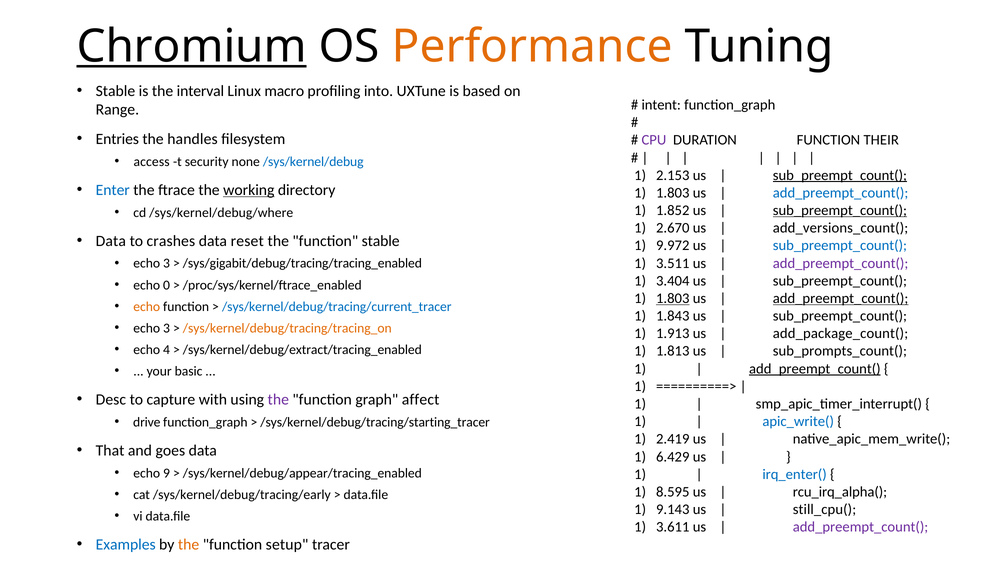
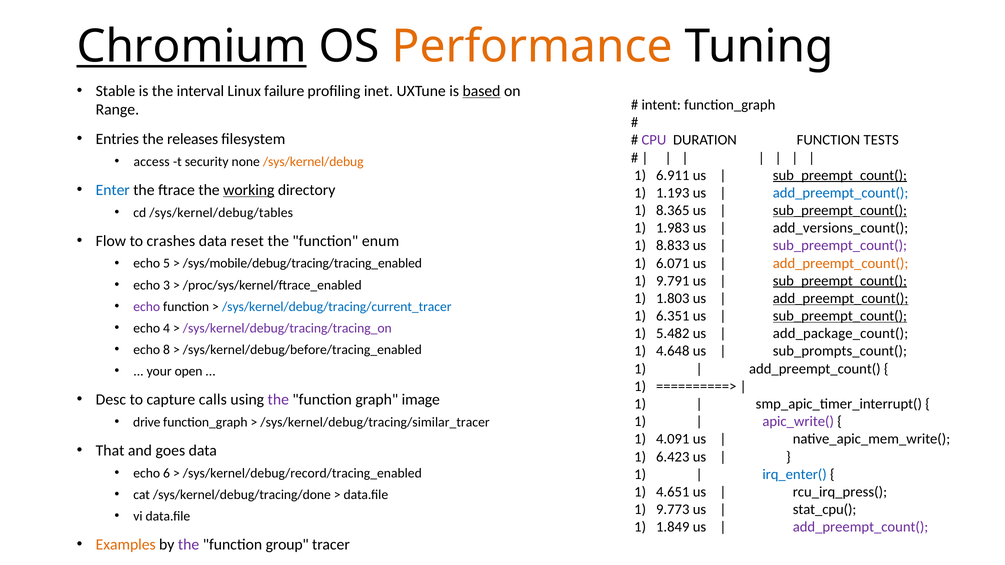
macro: macro -> failure (284, 91)
into: into -> inet (378, 91)
based underline: none -> present (482, 91)
handles: handles -> releases (193, 139)
THEIR: THEIR -> TESTS (881, 140)
/sys/kernel/debug colour: blue -> orange (313, 162)
2.153: 2.153 -> 6.911 (673, 175)
1.803: 1.803 -> 1.193 (673, 193)
1.852: 1.852 -> 8.365 (673, 211)
/sys/kernel/debug/where: /sys/kernel/debug/where -> /sys/kernel/debug/tables (221, 213)
2.670: 2.670 -> 1.983 (673, 228)
Data: Data -> Flow (111, 241)
function stable: stable -> enum (381, 241)
9.972: 9.972 -> 8.833 (673, 246)
sub_preempt_count( colour: blue -> purple (840, 246)
3: 3 -> 5 (167, 264)
/sys/gigabit/debug/tracing/tracing_enabled: /sys/gigabit/debug/tracing/tracing_enabled -> /sys/mobile/debug/tracing/tracing_enabled (302, 264)
3.511: 3.511 -> 6.071 (673, 263)
add_preempt_count( colour: purple -> orange (841, 263)
3.404: 3.404 -> 9.791 (673, 281)
sub_preempt_count( underline: none -> present (840, 281)
0: 0 -> 3 (167, 285)
1.803 underline: present -> none (673, 299)
echo colour: orange -> purple (147, 307)
1.843: 1.843 -> 6.351 (673, 316)
sub_preempt_count( underline: none -> present (840, 316)
3: 3 -> 4 (167, 328)
/sys/kernel/debug/tracing/tracing_on colour: orange -> purple (287, 328)
1.913: 1.913 -> 5.482 (673, 334)
4: 4 -> 8 (167, 350)
/sys/kernel/debug/extract/tracing_enabled: /sys/kernel/debug/extract/tracing_enabled -> /sys/kernel/debug/before/tracing_enabled (302, 350)
1.813: 1.813 -> 4.648 (673, 351)
add_preempt_count( underline: present -> none (815, 369)
basic: basic -> open (189, 372)
with: with -> calls (213, 400)
affect: affect -> image (421, 400)
/sys/kernel/debug/tracing/starting_tracer: /sys/kernel/debug/tracing/starting_tracer -> /sys/kernel/debug/tracing/similar_tracer (375, 422)
apic_write( colour: blue -> purple (798, 422)
2.419: 2.419 -> 4.091 (673, 439)
6.429: 6.429 -> 6.423 (673, 457)
9: 9 -> 6 (167, 473)
/sys/kernel/debug/appear/tracing_enabled: /sys/kernel/debug/appear/tracing_enabled -> /sys/kernel/debug/record/tracing_enabled (302, 473)
8.595: 8.595 -> 4.651 (673, 492)
rcu_irq_alpha(: rcu_irq_alpha( -> rcu_irq_press( (840, 492)
/sys/kernel/debug/tracing/early: /sys/kernel/debug/tracing/early -> /sys/kernel/debug/tracing/done (242, 495)
9.143: 9.143 -> 9.773 (673, 510)
still_cpu(: still_cpu( -> stat_cpu( (825, 510)
3.611: 3.611 -> 1.849 (673, 527)
Examples colour: blue -> orange (126, 545)
the colour: orange -> purple (189, 545)
setup: setup -> group (287, 545)
